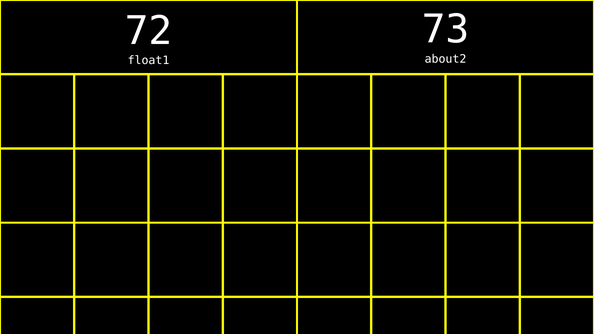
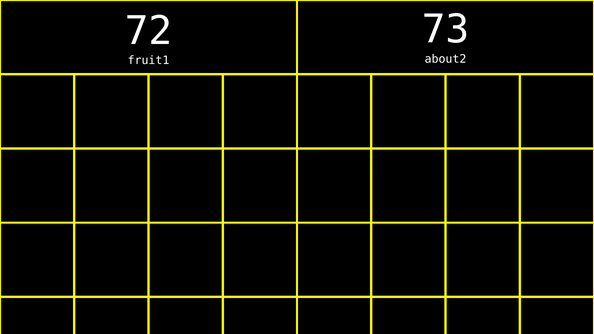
float1: float1 -> fruit1 (148, 60)
